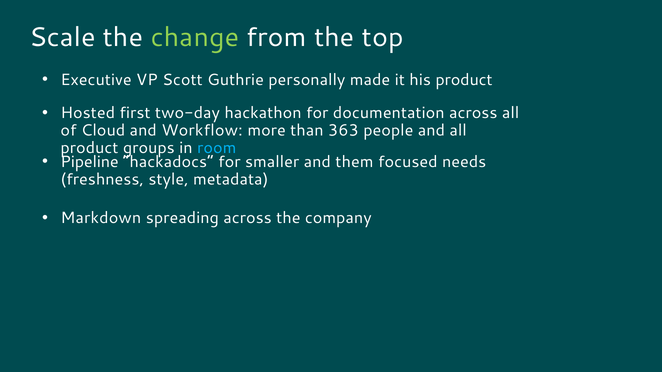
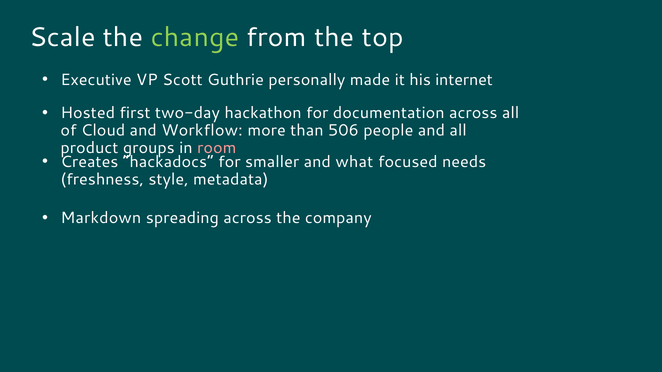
his product: product -> internet (464, 80)
363: 363 -> 506 (343, 131)
room colour: light blue -> pink (217, 148)
Pipeline: Pipeline -> Creates (89, 162)
them: them -> what (354, 162)
